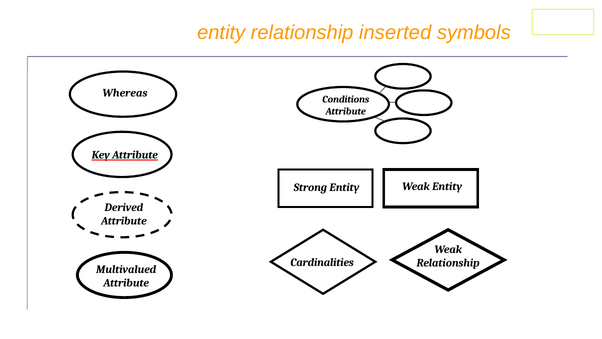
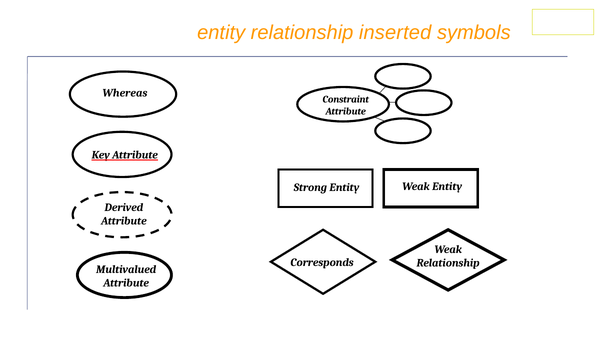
Conditions: Conditions -> Constraint (346, 99)
Cardinalities: Cardinalities -> Corresponds (322, 262)
